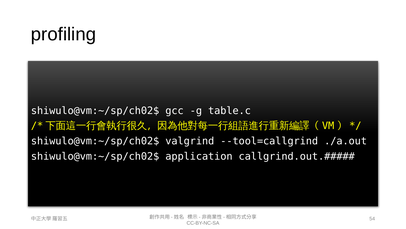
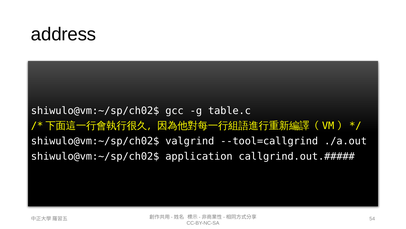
profiling: profiling -> address (64, 34)
